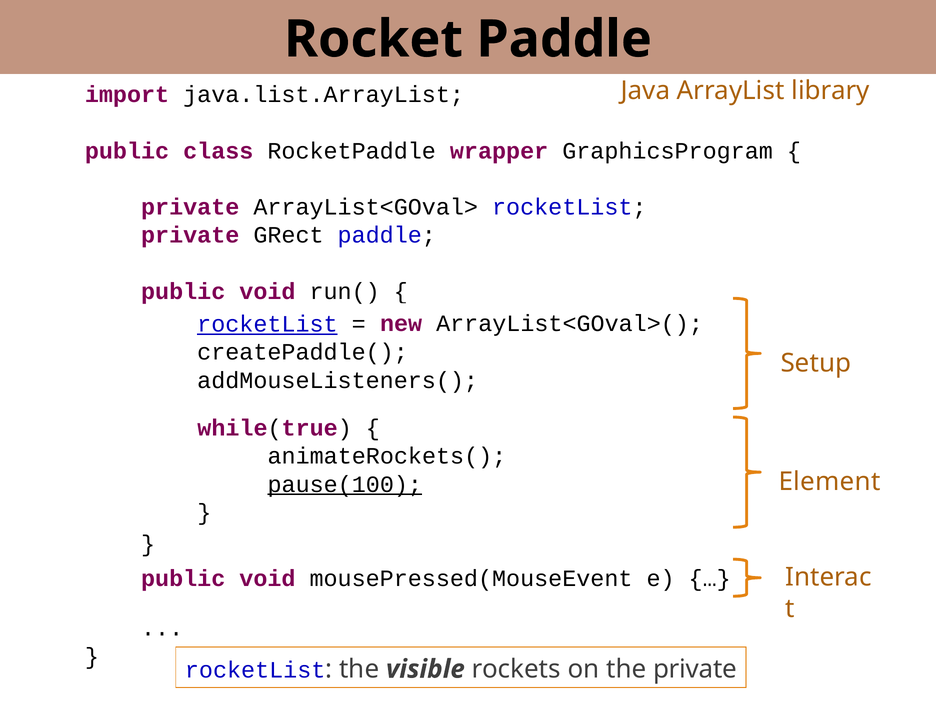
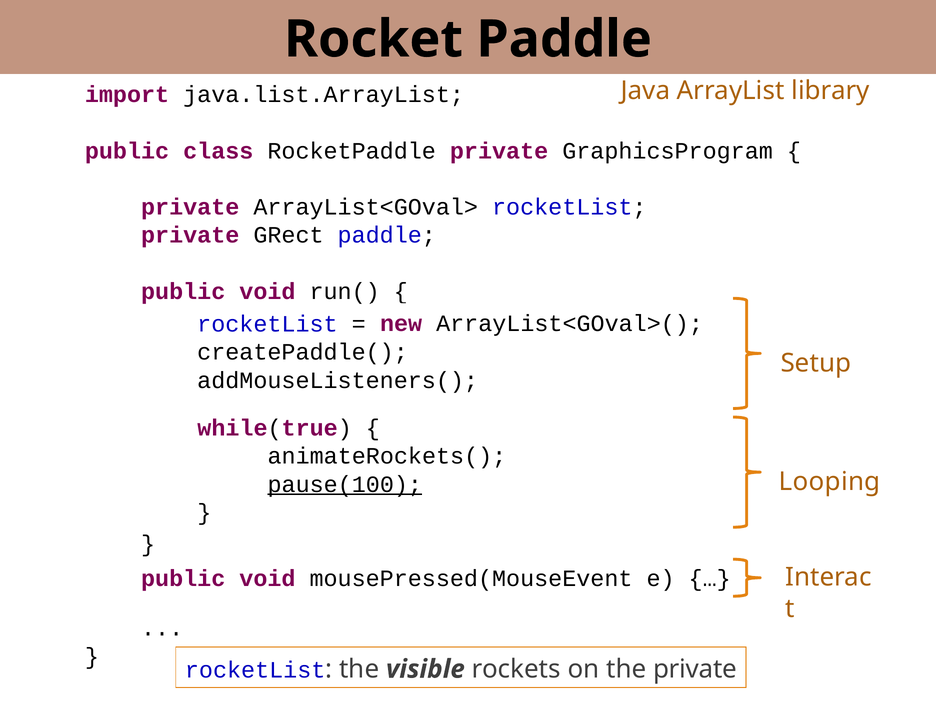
RocketPaddle wrapper: wrapper -> private (499, 151)
rocketList underline: present -> none (267, 324)
Element: Element -> Looping (830, 482)
